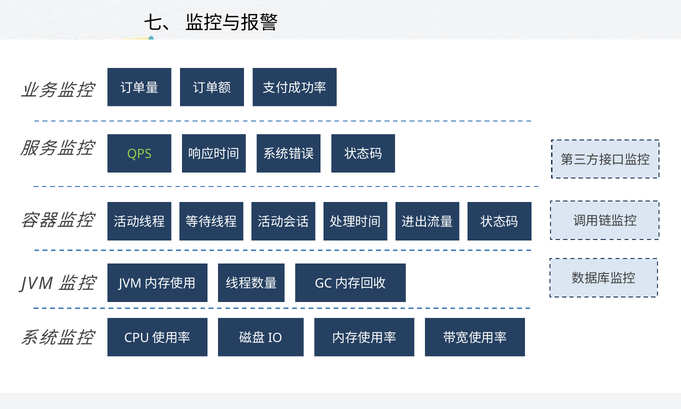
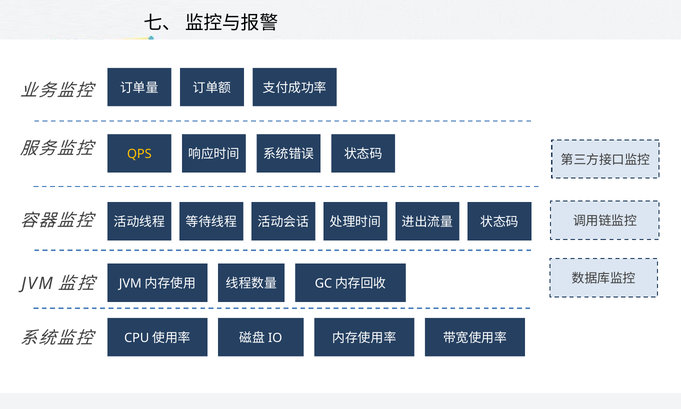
QPS colour: light green -> yellow (139, 154)
